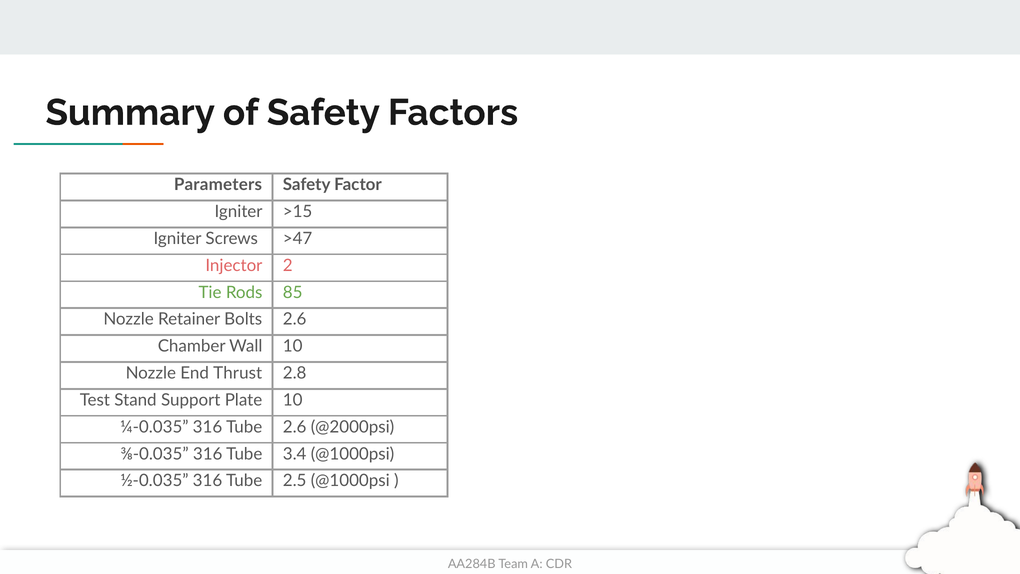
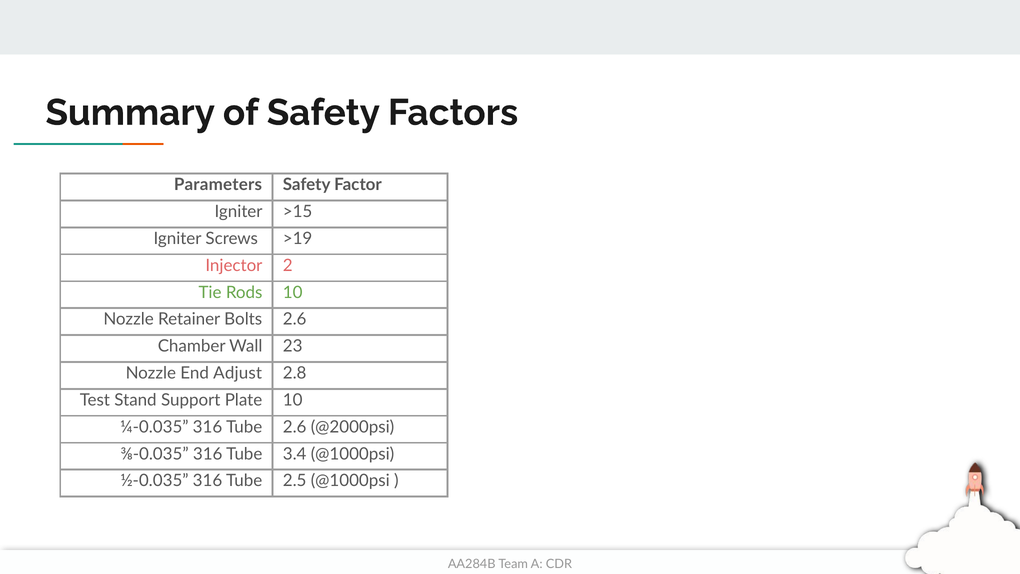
>47: >47 -> >19 (298, 238)
Rods 85: 85 -> 10 (293, 292)
Wall 10: 10 -> 23 (293, 346)
Thrust: Thrust -> Adjust (238, 373)
